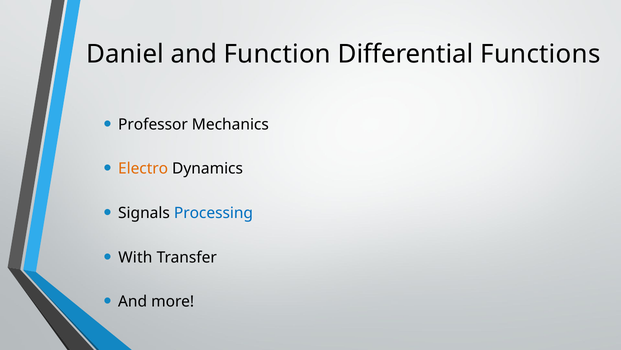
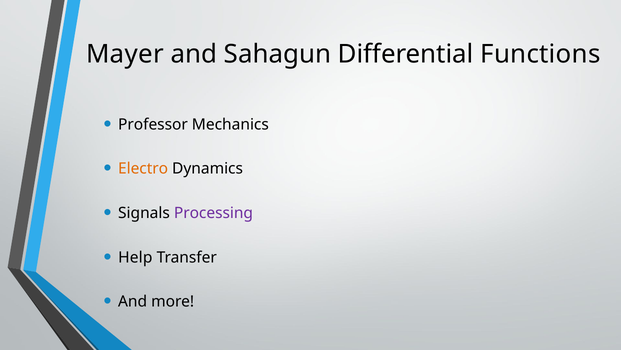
Daniel: Daniel -> Mayer (125, 54)
Function: Function -> Sahagun (277, 54)
Processing colour: blue -> purple (213, 213)
With: With -> Help (135, 257)
